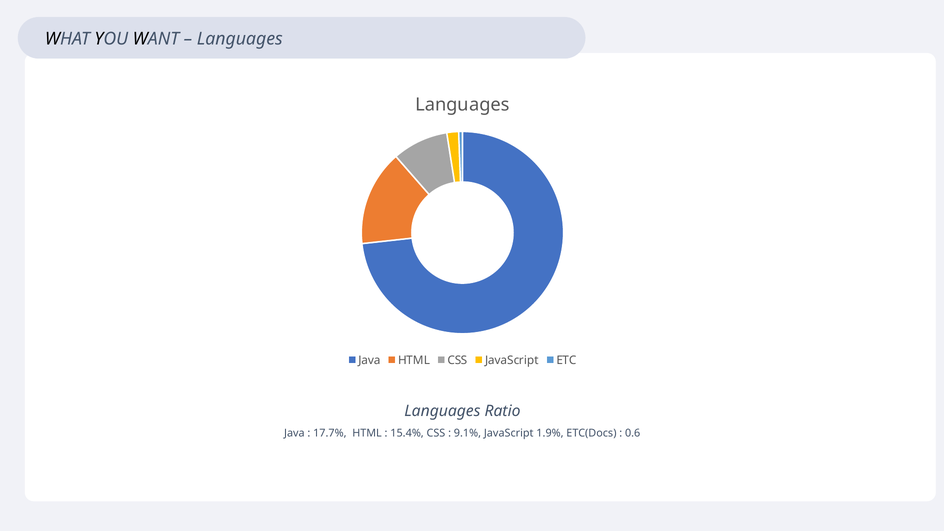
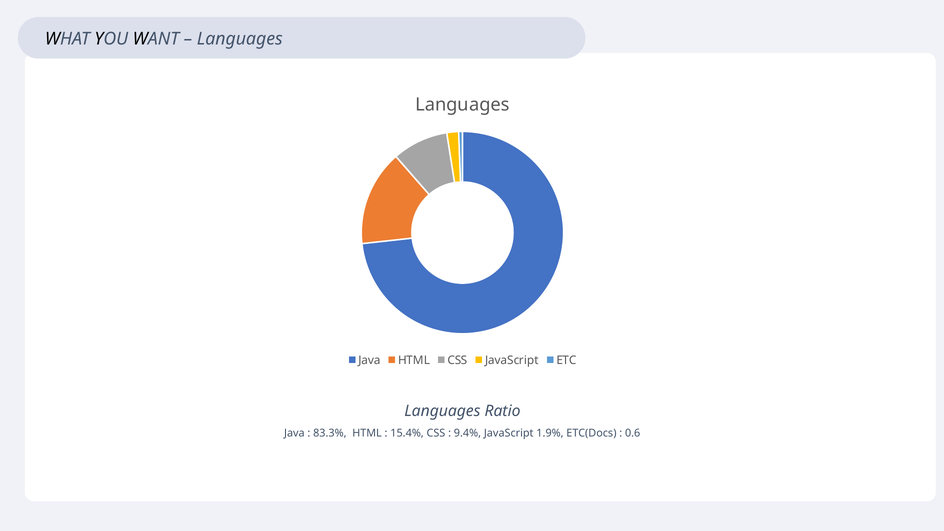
17.7%: 17.7% -> 83.3% (330, 433)
9.1%: 9.1% -> 9.4% (467, 433)
